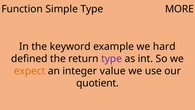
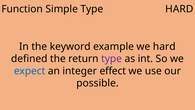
Type MORE: MORE -> HARD (179, 9)
expect colour: orange -> blue (30, 71)
value: value -> effect (113, 71)
quotient: quotient -> possible (97, 83)
